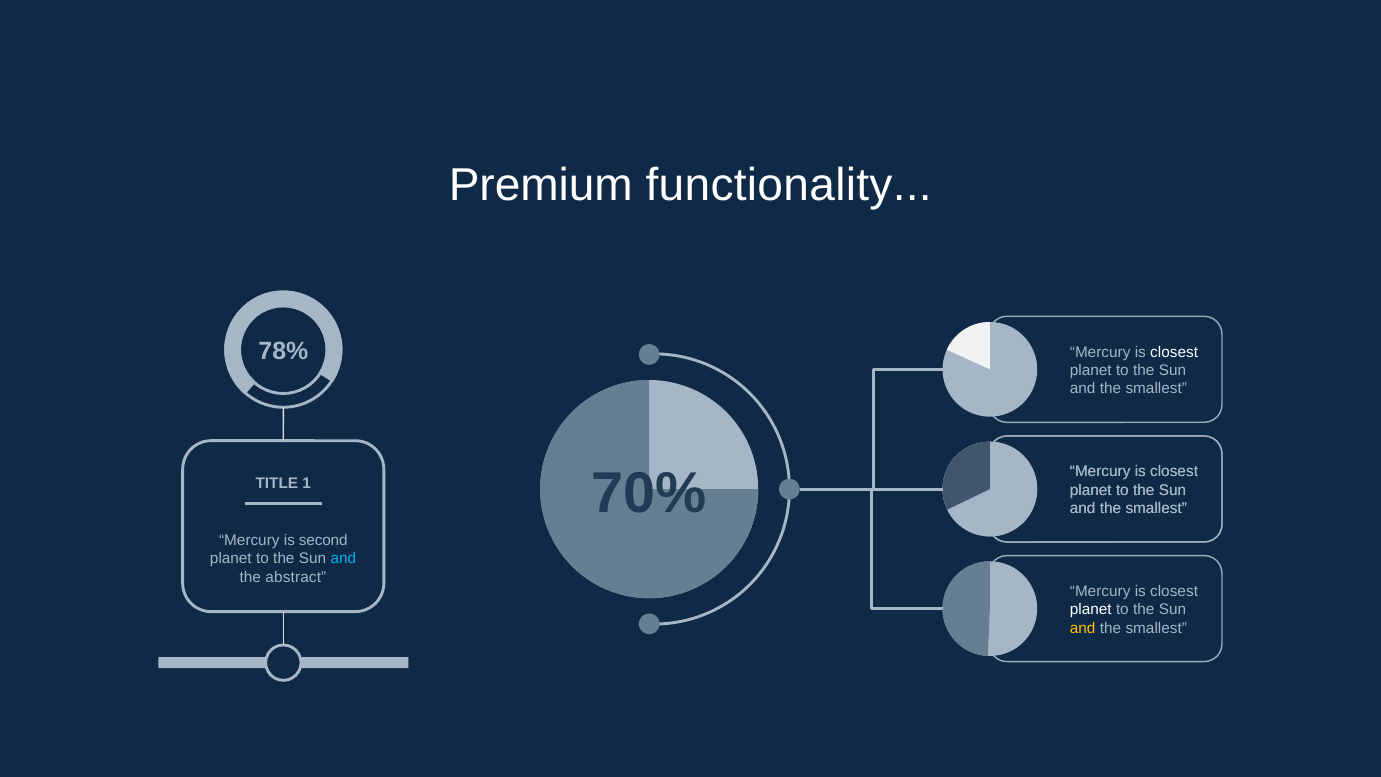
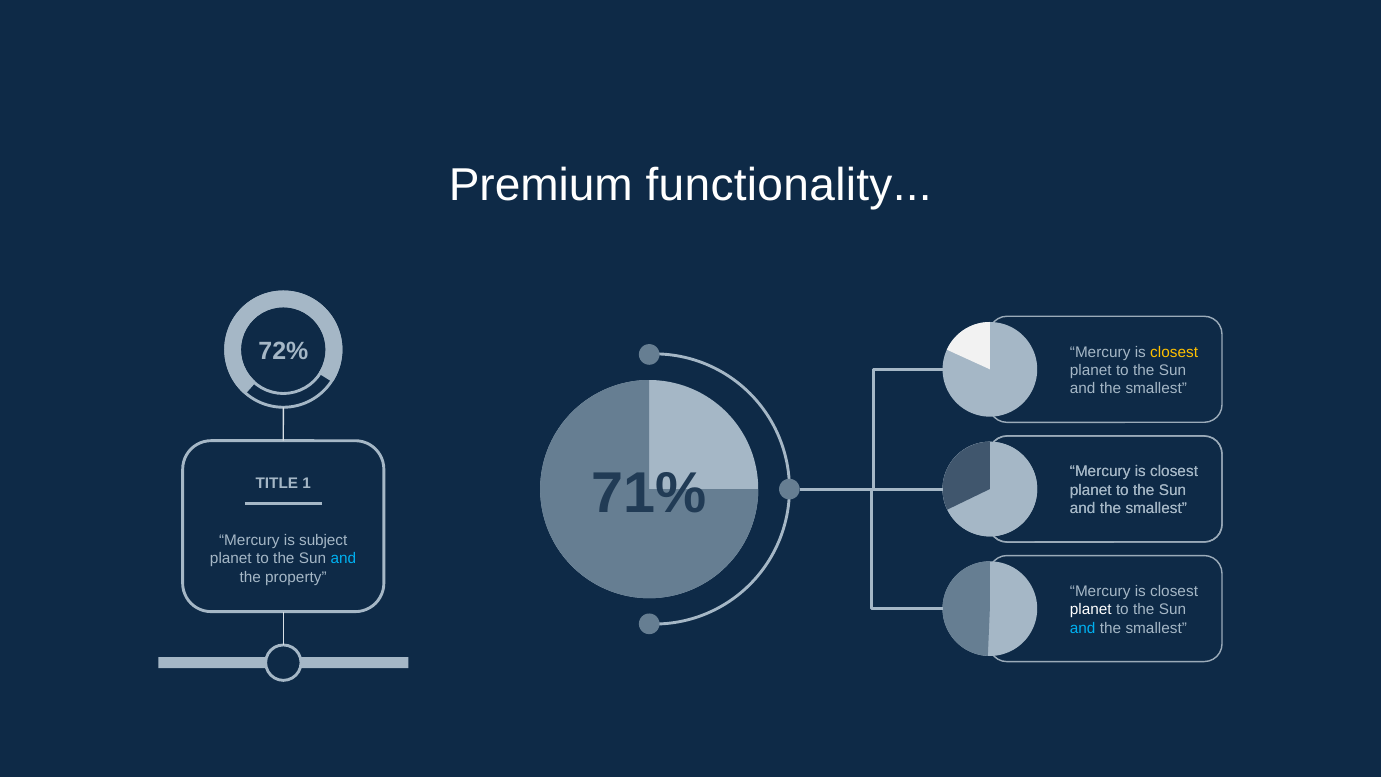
78%: 78% -> 72% (283, 351)
closest colour: white -> yellow (1174, 352)
70%: 70% -> 71% (649, 493)
second: second -> subject (323, 540)
abstract: abstract -> property (296, 577)
and colour: yellow -> light blue (1083, 628)
